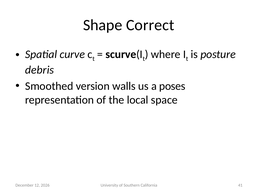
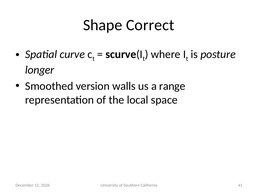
debris: debris -> longer (40, 70)
poses: poses -> range (172, 86)
